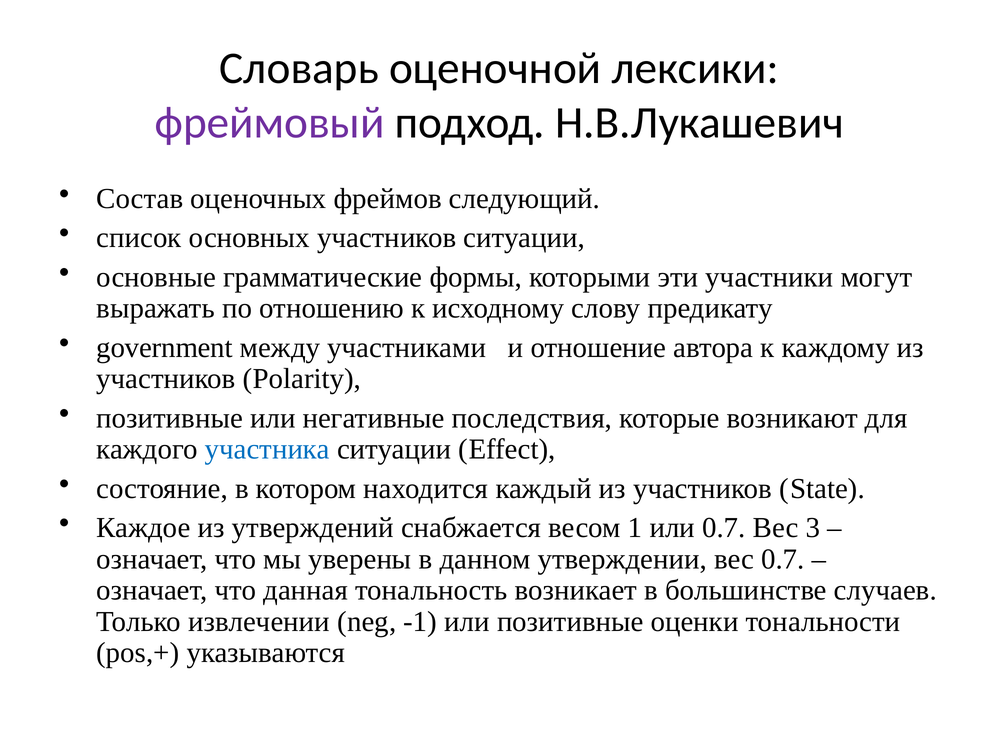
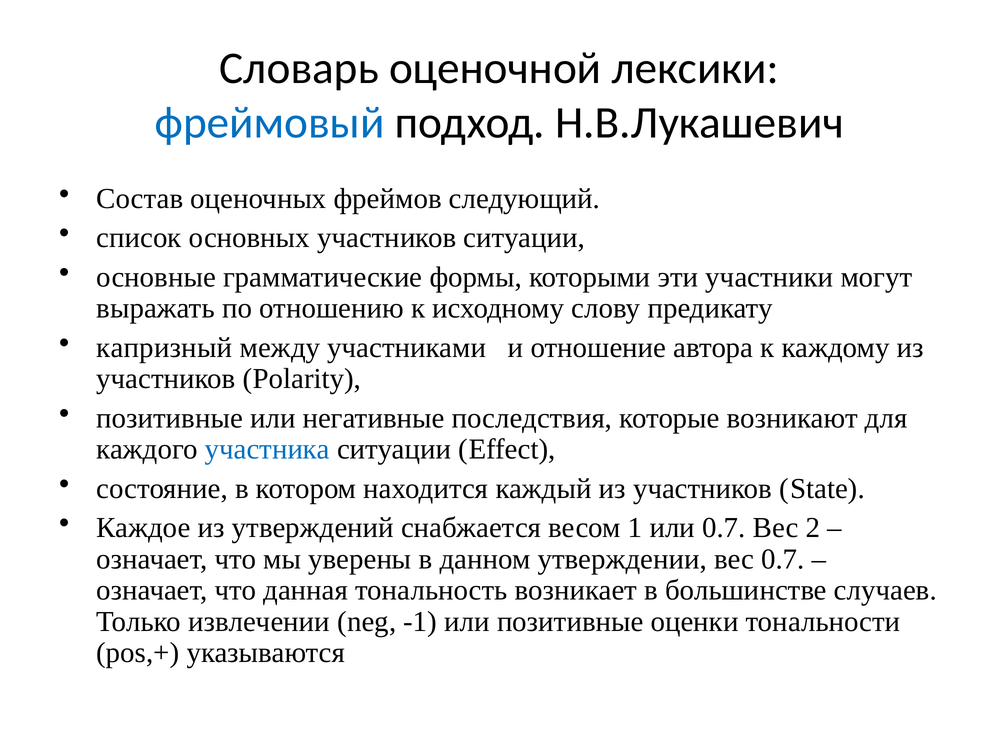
фреймовый colour: purple -> blue (270, 123)
government: government -> капризный (164, 348)
3: 3 -> 2 (813, 528)
